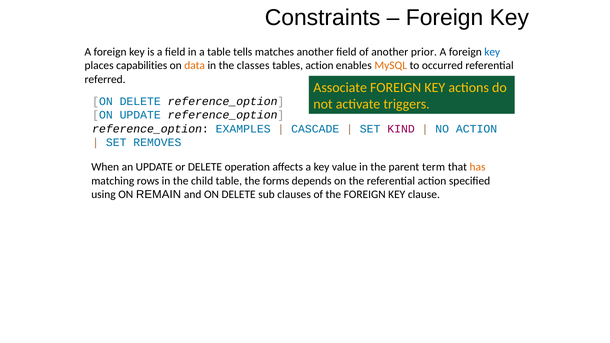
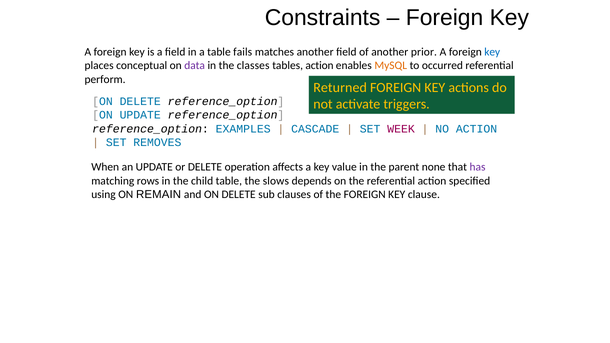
tells: tells -> fails (243, 52)
capabilities: capabilities -> conceptual (142, 66)
data colour: orange -> purple (195, 66)
referred: referred -> perform (105, 79)
Associate: Associate -> Returned (340, 87)
KIND: KIND -> WEEK (401, 129)
term: term -> none (434, 167)
has colour: orange -> purple (478, 167)
forms: forms -> slows (276, 181)
